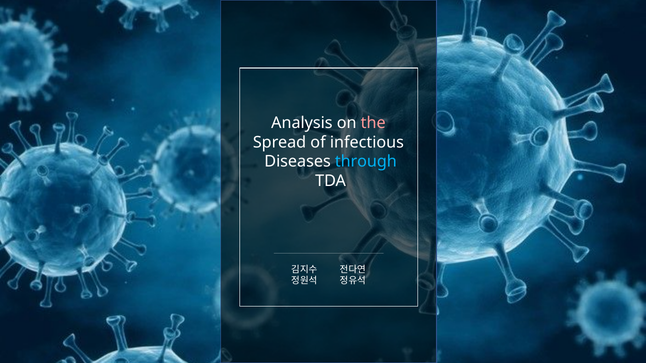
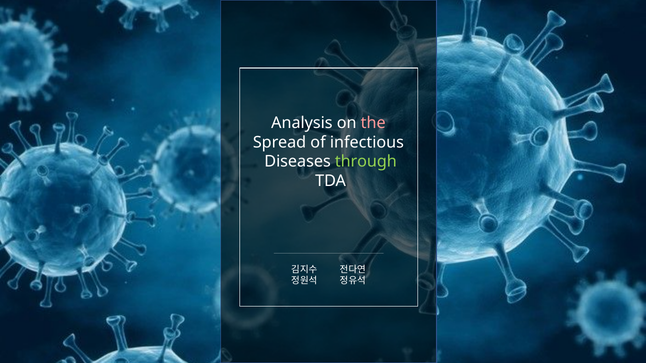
through colour: light blue -> light green (366, 162)
